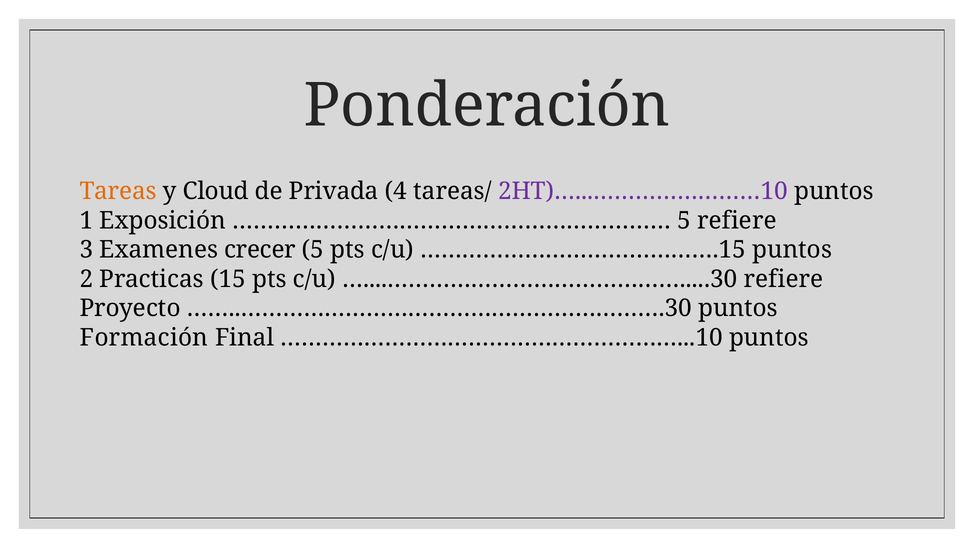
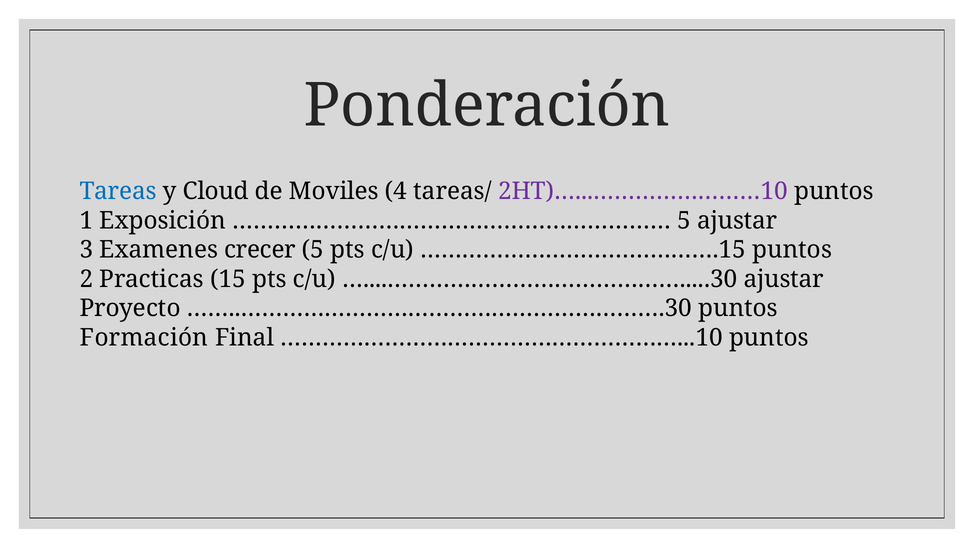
Tareas colour: orange -> blue (118, 191)
Privada: Privada -> Moviles (334, 191)
5 refiere: refiere -> ajustar (737, 221)
…....…………………………………….....30 refiere: refiere -> ajustar (784, 279)
